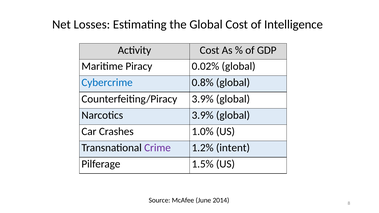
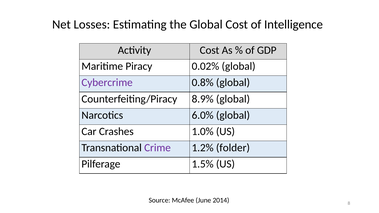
Cybercrime colour: blue -> purple (107, 83)
Counterfeiting/Piracy 3.9%: 3.9% -> 8.9% (203, 99)
Narcotics 3.9%: 3.9% -> 6.0% (203, 115)
intent: intent -> folder (233, 148)
